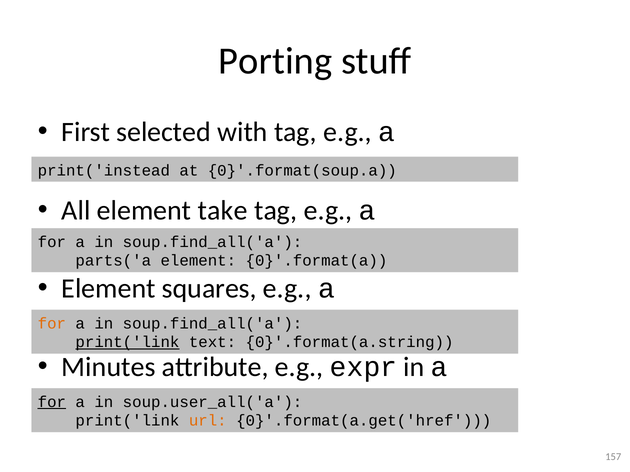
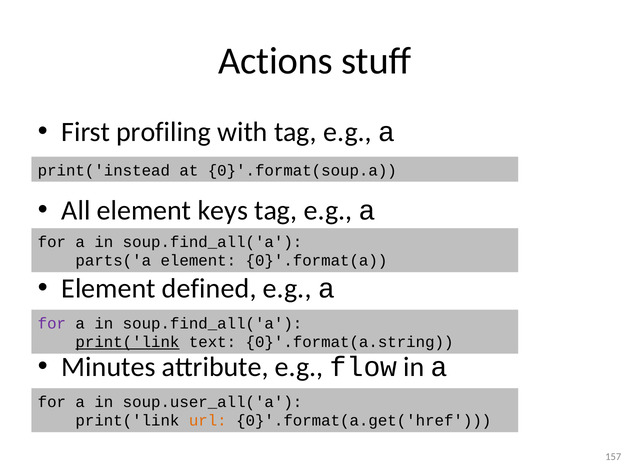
Porting: Porting -> Actions (276, 61)
selected: selected -> profiling (164, 132)
take: take -> keys (223, 211)
squares: squares -> defined (209, 289)
for colour: orange -> purple (52, 324)
expr: expr -> flow (364, 367)
for underline: present -> none (52, 402)
